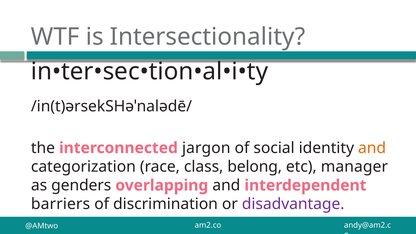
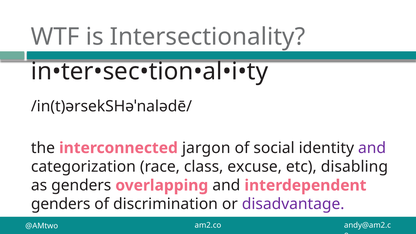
and colour: orange -> purple (372, 148)
belong: belong -> excuse (255, 167)
manager: manager -> disabling (354, 167)
barriers: barriers -> genders (61, 204)
